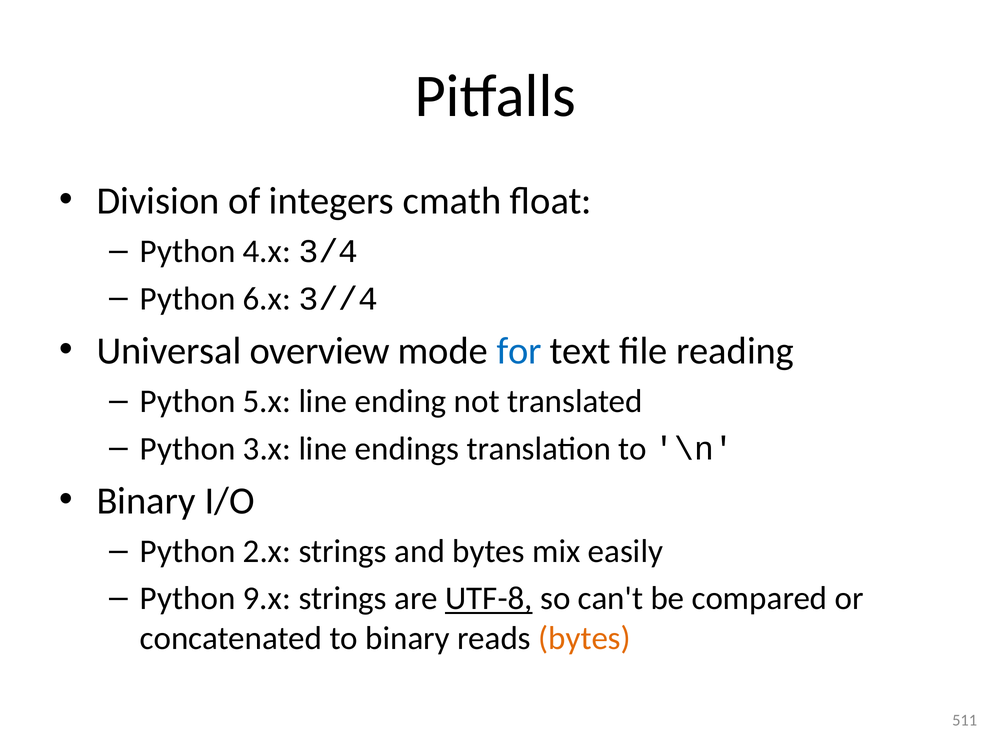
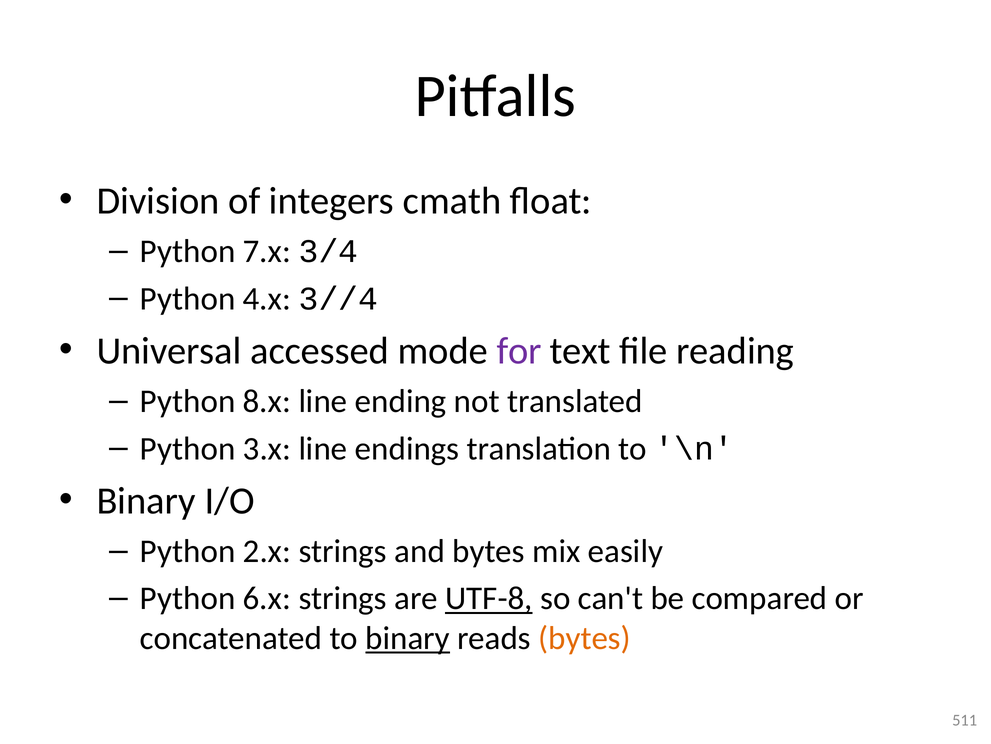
4.x: 4.x -> 7.x (267, 251)
6.x: 6.x -> 4.x (267, 298)
overview: overview -> accessed (320, 350)
for colour: blue -> purple (519, 350)
5.x: 5.x -> 8.x (267, 401)
9.x: 9.x -> 6.x (267, 598)
binary underline: none -> present (408, 638)
